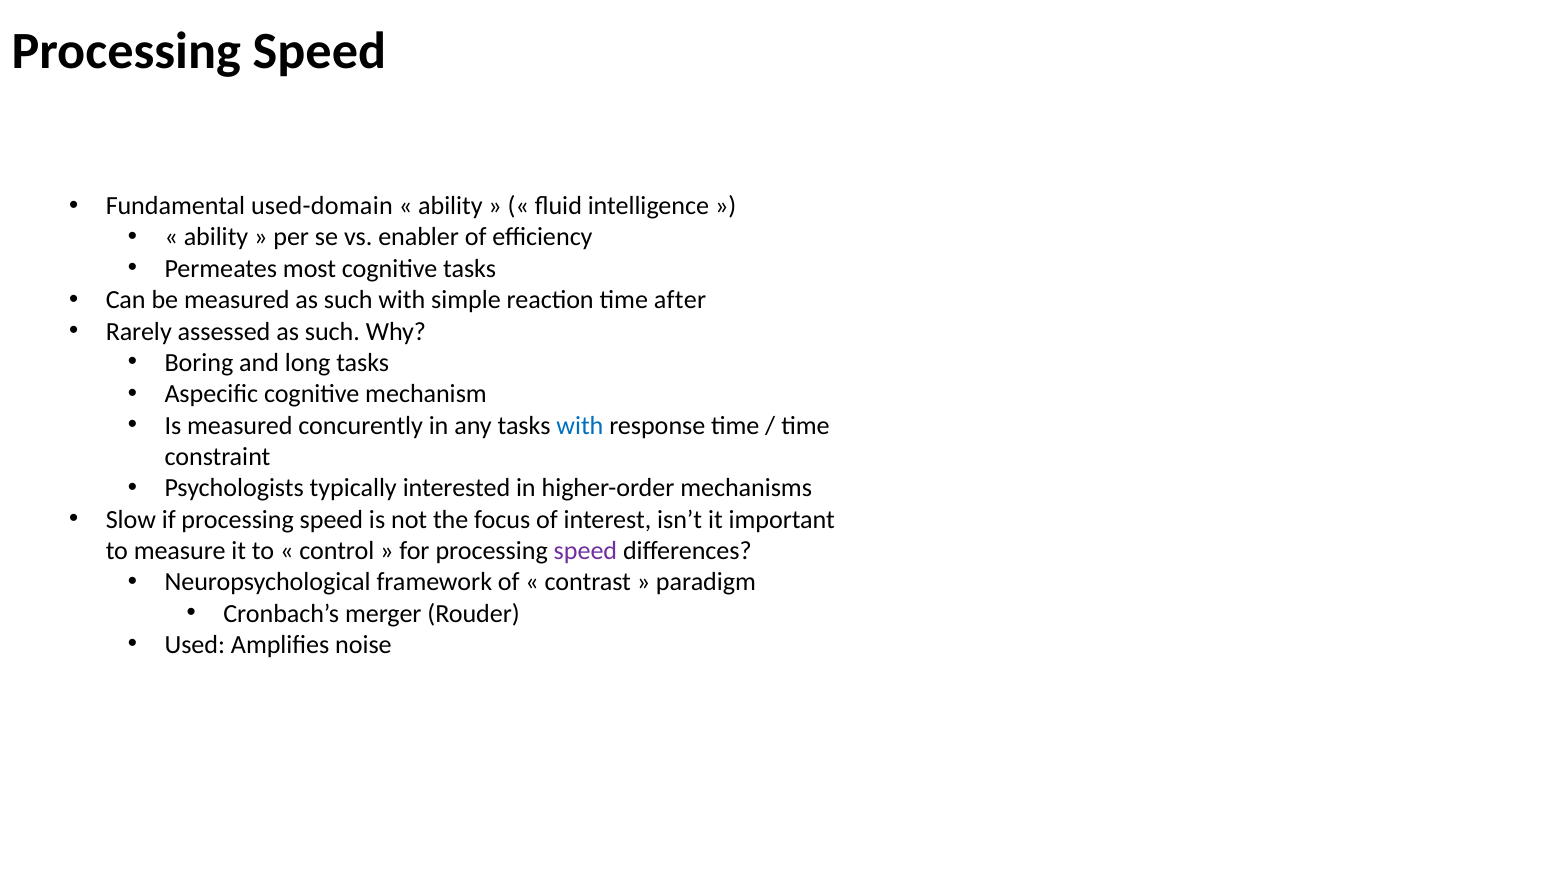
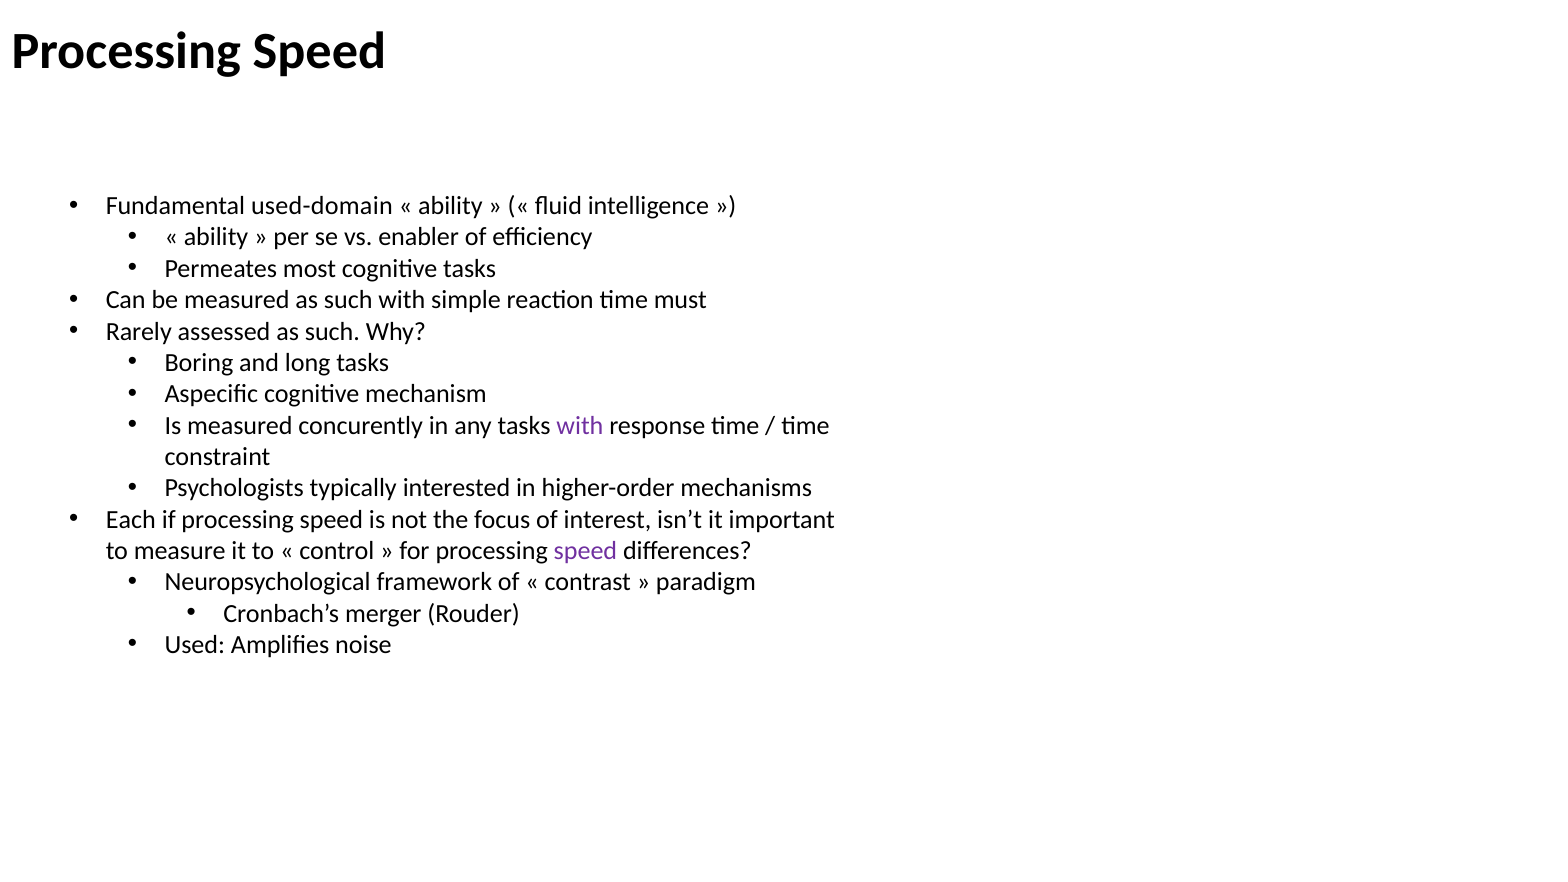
after: after -> must (680, 300)
with colour: blue -> purple (580, 425)
Slow: Slow -> Each (131, 519)
